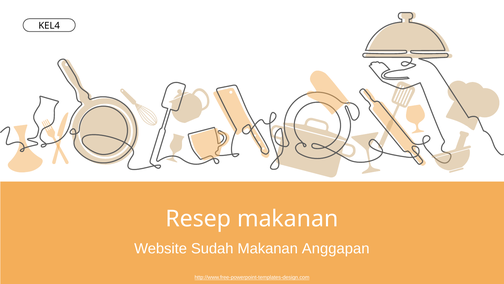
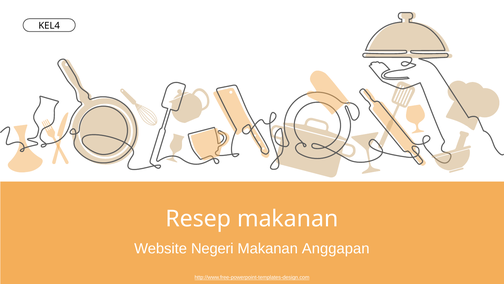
Sudah: Sudah -> Negeri (212, 248)
